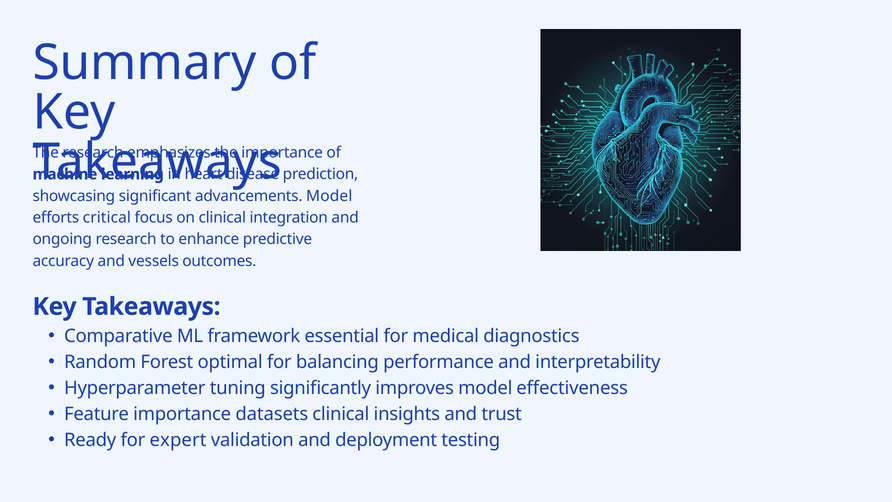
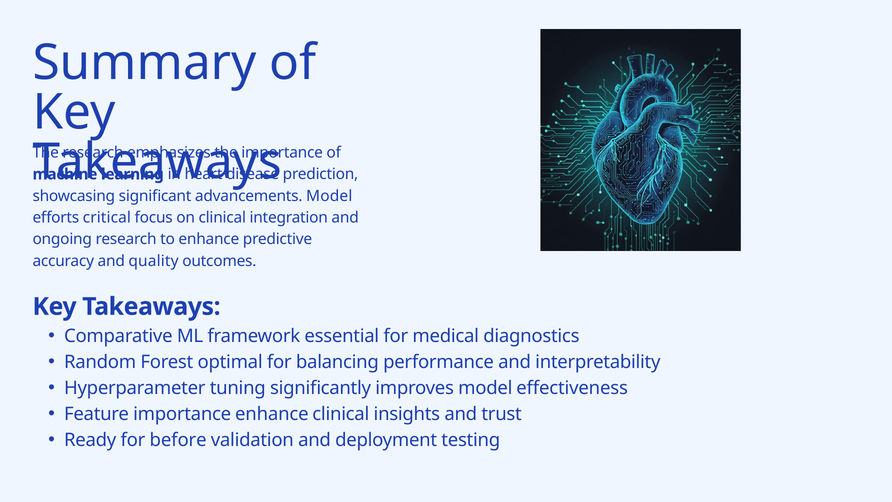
vessels: vessels -> quality (154, 261)
importance datasets: datasets -> enhance (272, 414)
expert: expert -> before (178, 440)
